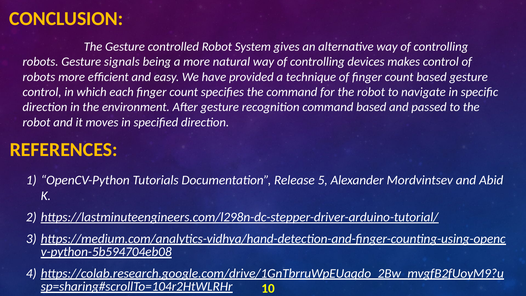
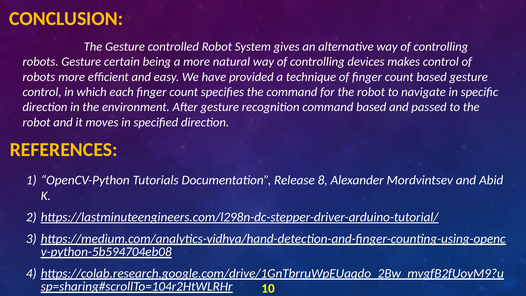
signals: signals -> certain (122, 62)
Release 5: 5 -> 8 (323, 180)
